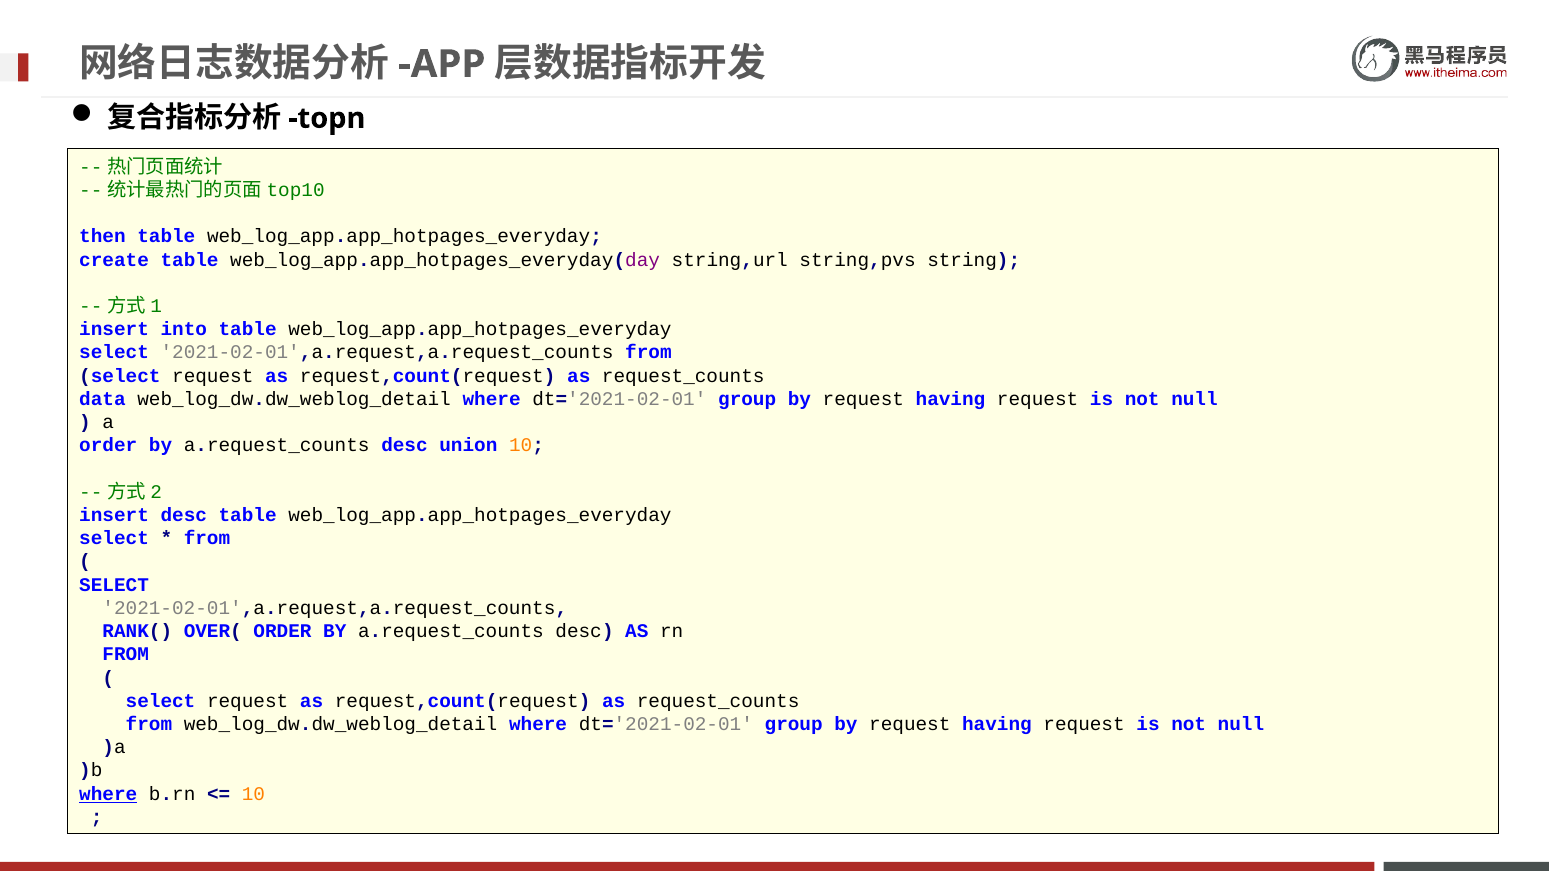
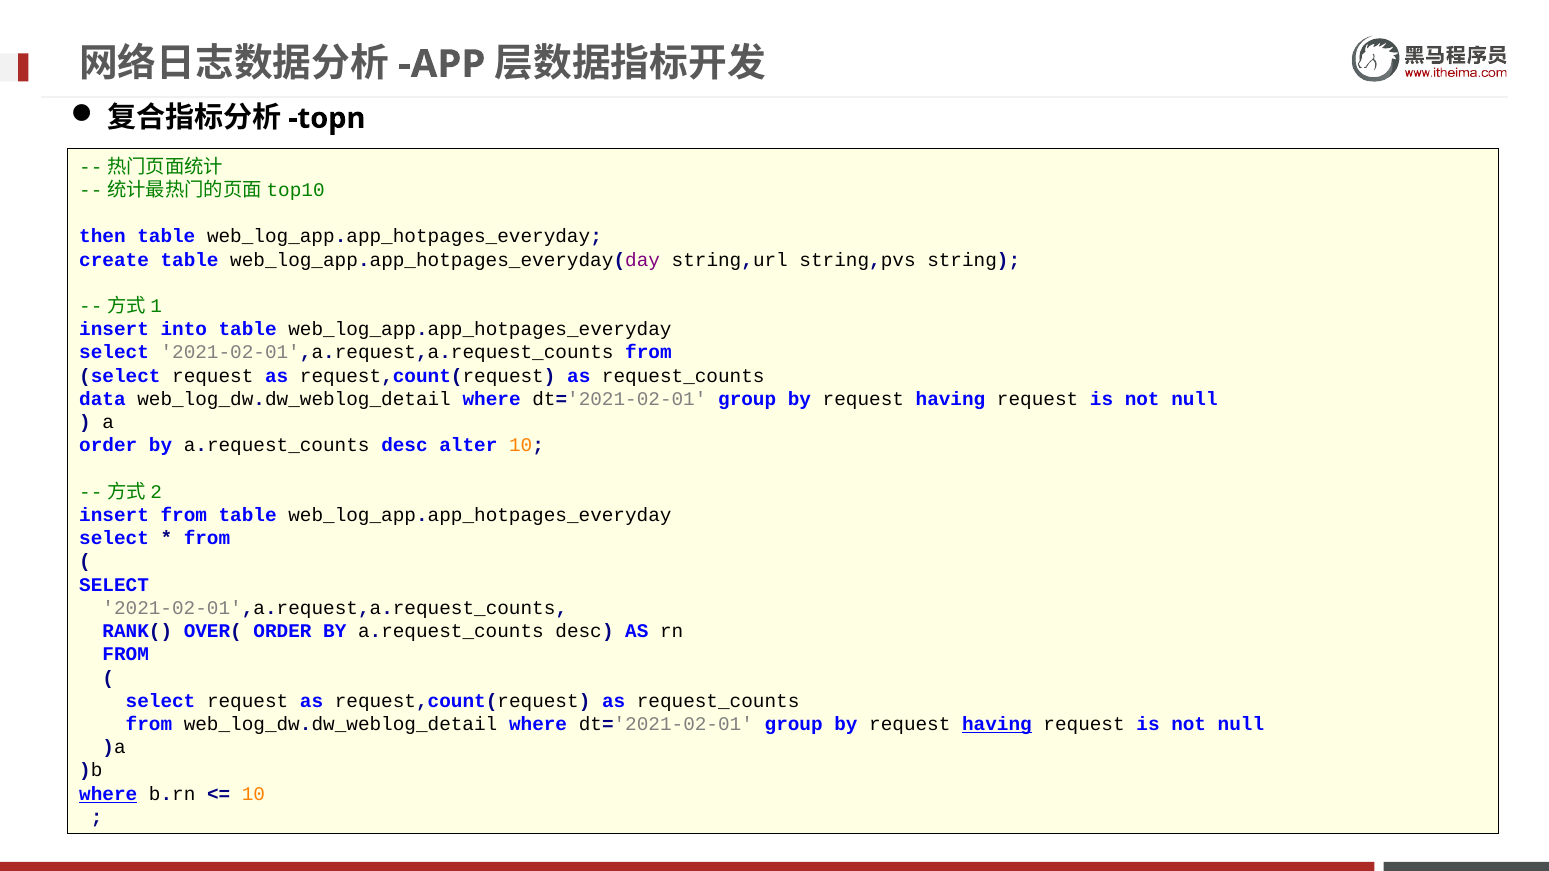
union: union -> alter (468, 446)
insert desc: desc -> from (184, 515)
having underline: none -> present (997, 724)
